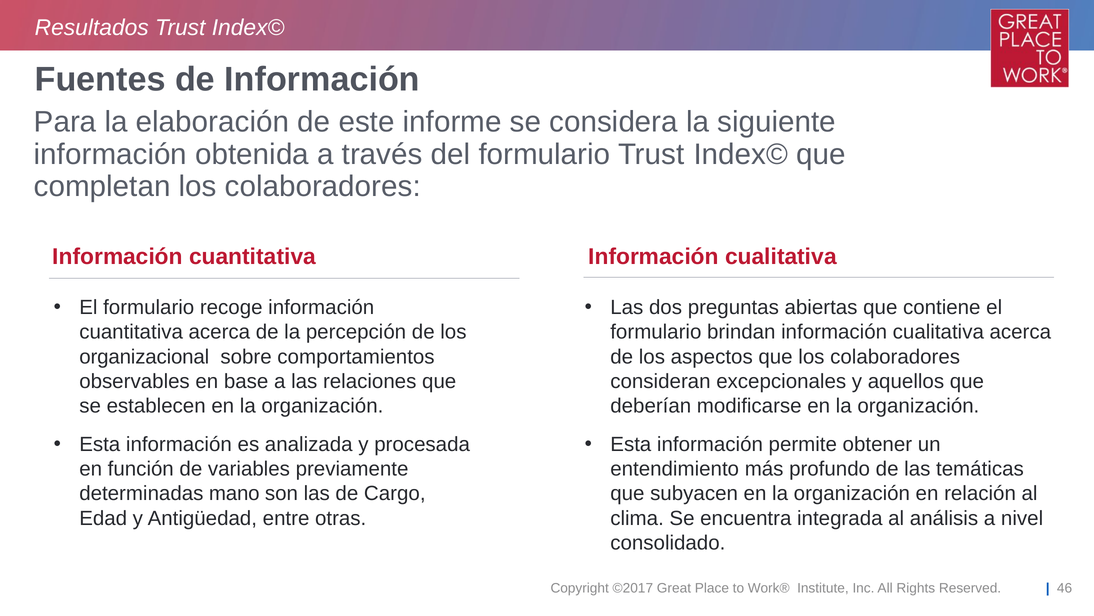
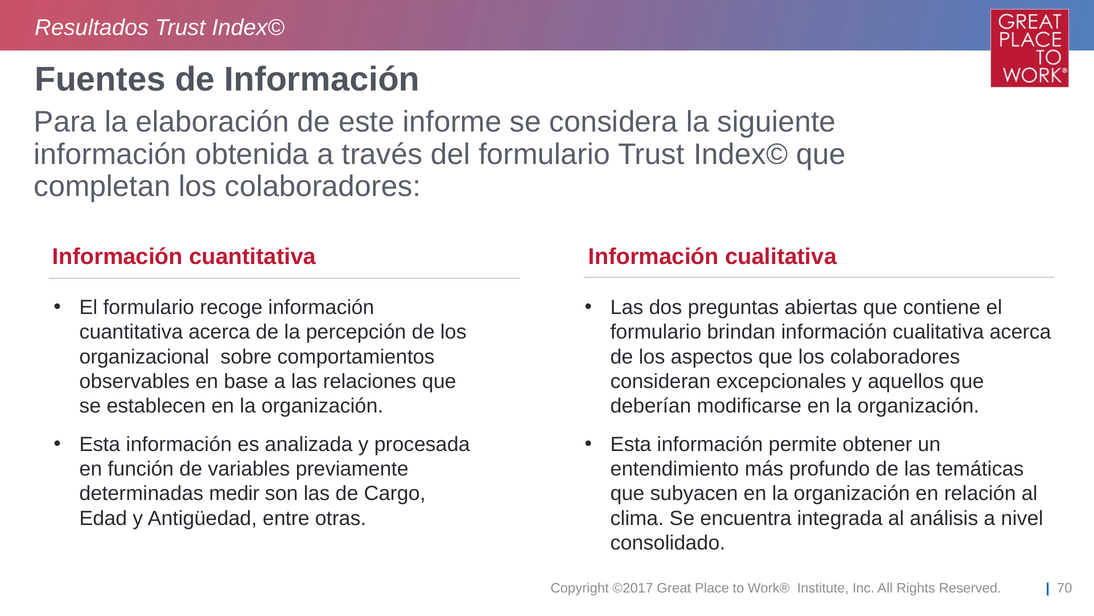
mano: mano -> medir (234, 493)
46: 46 -> 70 (1065, 588)
